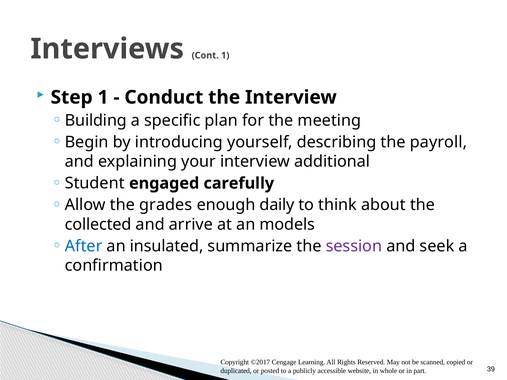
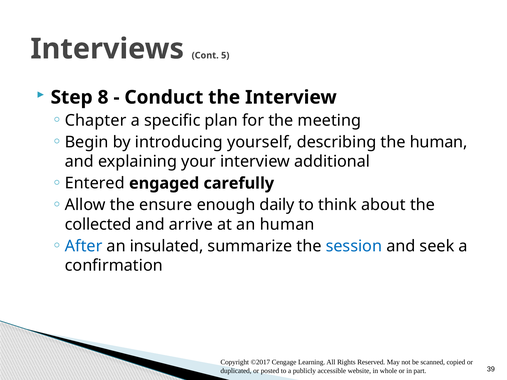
Cont 1: 1 -> 5 (225, 55)
Step 1: 1 -> 8 (103, 97)
Building: Building -> Chapter (96, 121)
the payroll: payroll -> human (439, 142)
Student: Student -> Entered (95, 183)
grades: grades -> ensure (166, 205)
an models: models -> human (287, 225)
session colour: purple -> blue (354, 246)
